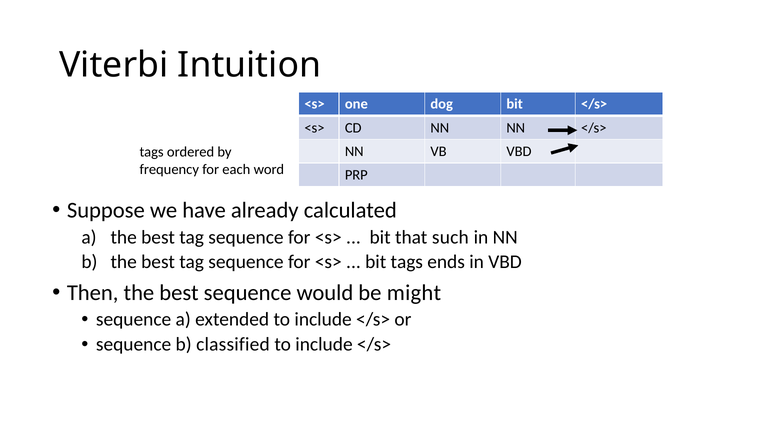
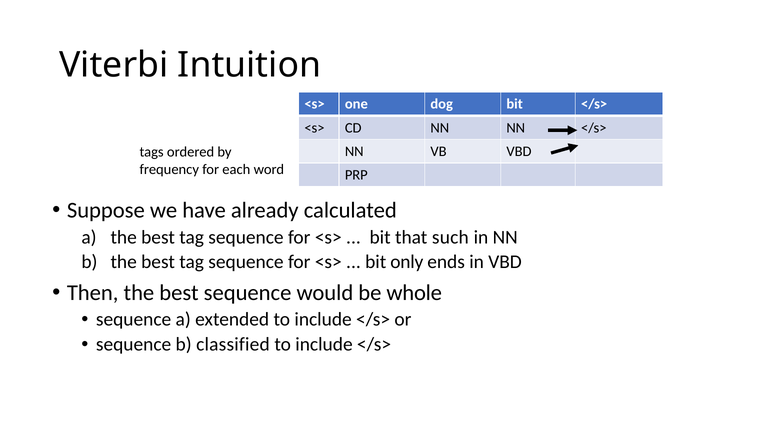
bit tags: tags -> only (407, 262)
might: might -> whole (414, 293)
